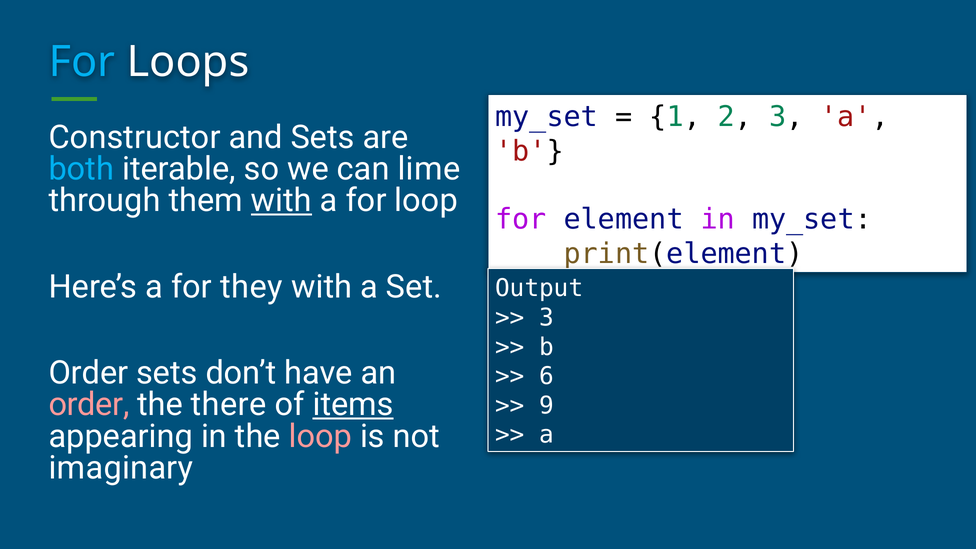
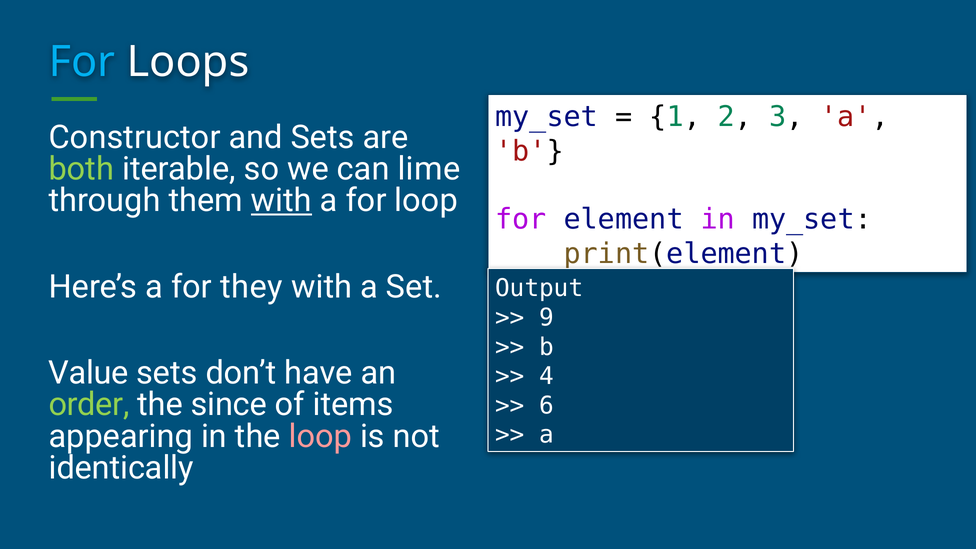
both colour: light blue -> light green (81, 169)
3: 3 -> 9 (547, 318)
Order: Order -> Value (89, 373)
6: 6 -> 4 (547, 376)
order colour: pink -> light green (89, 405)
there: there -> since (229, 405)
items underline: present -> none (353, 405)
9: 9 -> 6 (547, 406)
imaginary: imaginary -> identically (121, 468)
